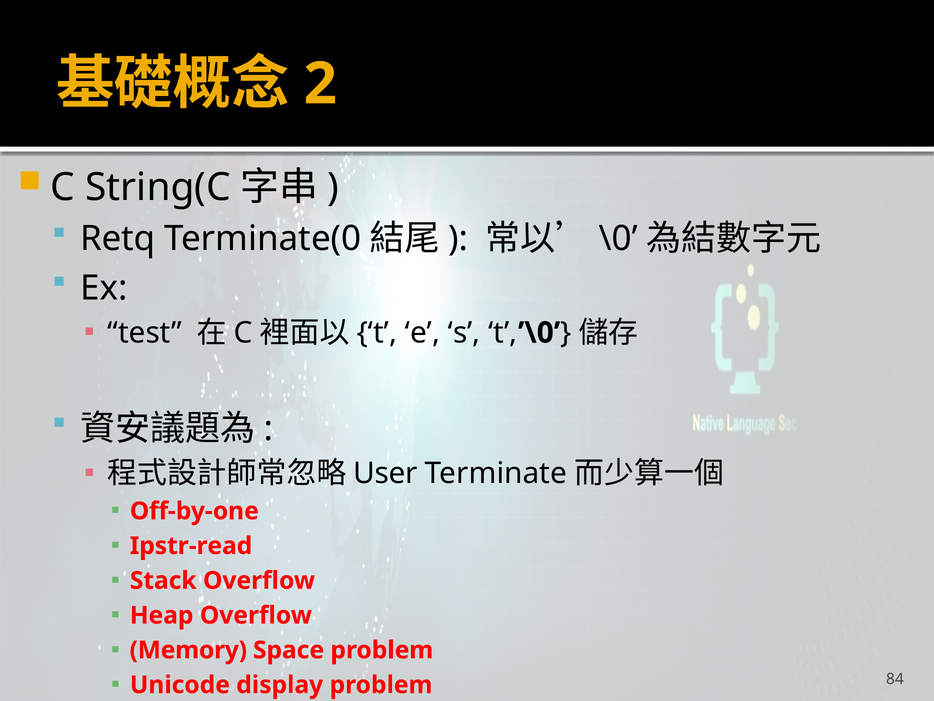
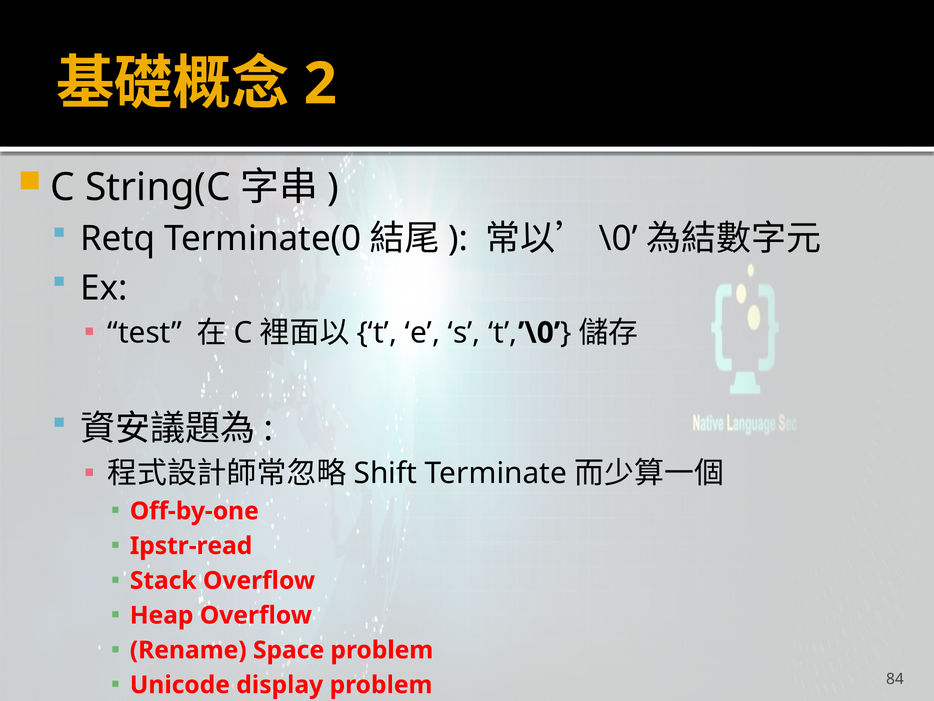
User: User -> Shift (385, 473)
Memory: Memory -> Rename (188, 650)
